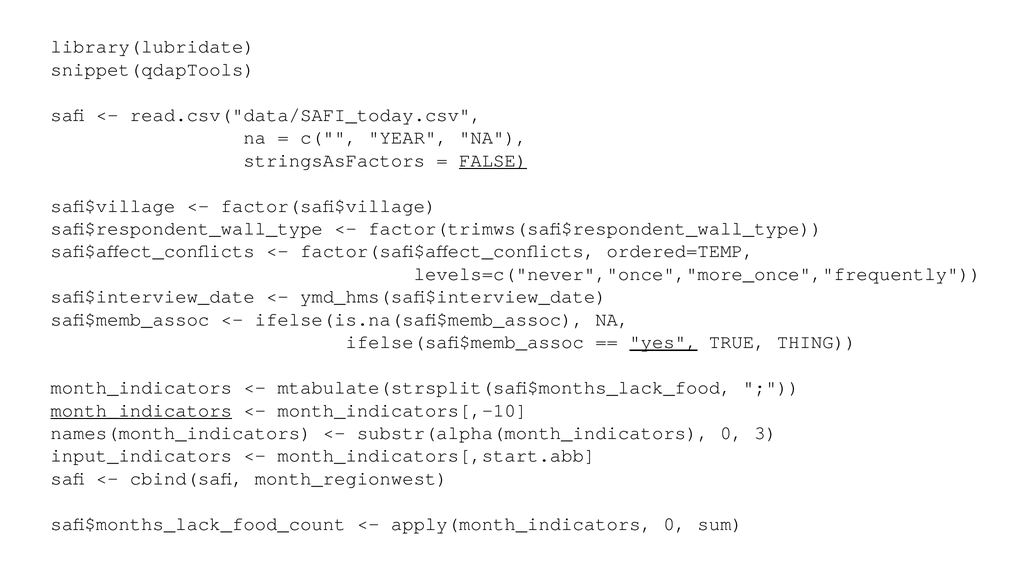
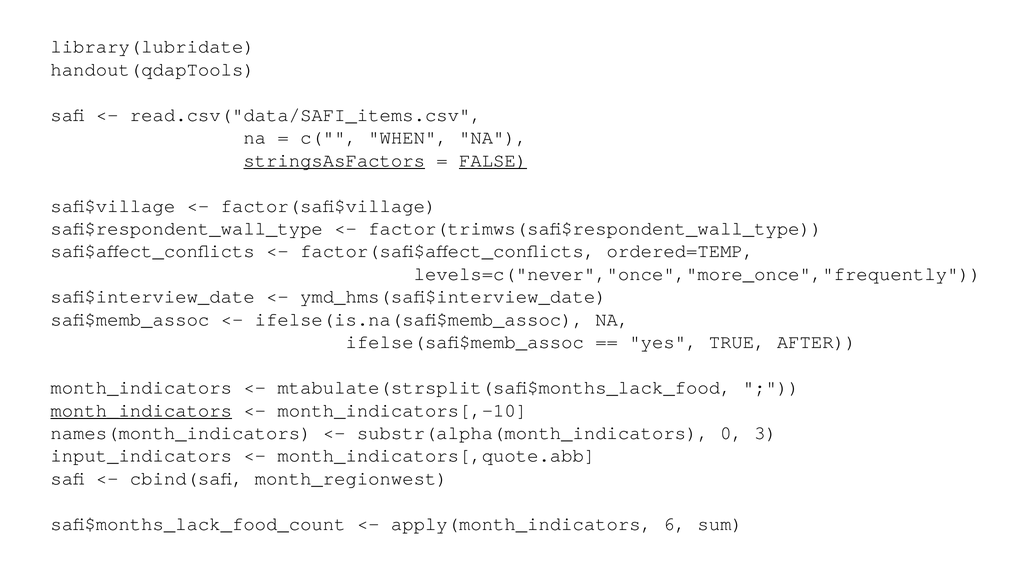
snippet(qdapTools: snippet(qdapTools -> handout(qdapTools (153, 69)
read.csv("data/SAFI_today.csv: read.csv("data/SAFI_today.csv -> read.csv("data/SAFI_items.csv (306, 115)
YEAR: YEAR -> WHEN (408, 138)
stringsAsFactors underline: none -> present (334, 160)
yes underline: present -> none (663, 342)
THING: THING -> AFTER (817, 342)
month_indicators[,start.abb: month_indicators[,start.abb -> month_indicators[,quote.abb (436, 455)
apply(month_indicators 0: 0 -> 6 (675, 523)
